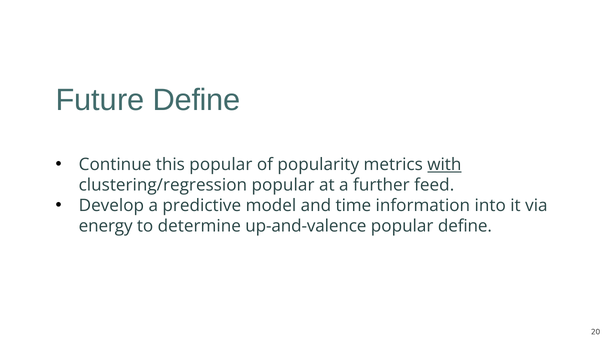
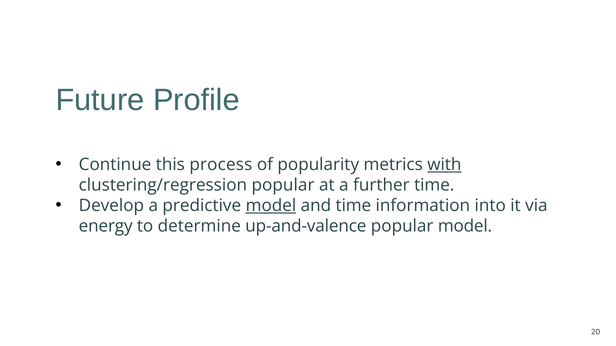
Future Define: Define -> Profile (196, 100)
this popular: popular -> process (221, 165)
further feed: feed -> time (434, 185)
model underline: none -> present (271, 206)
popular define: define -> model (465, 227)
